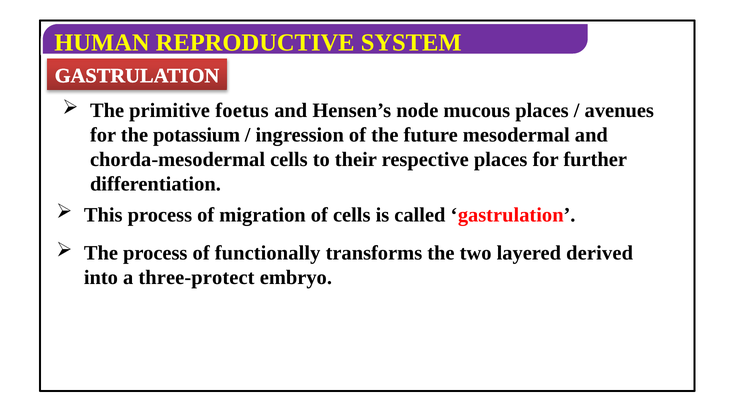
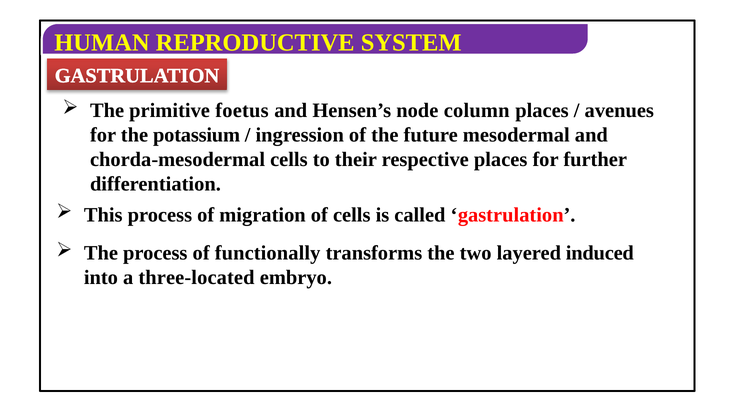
mucous: mucous -> column (477, 111)
derived: derived -> induced (600, 253)
three-protect: three-protect -> three-located (196, 278)
